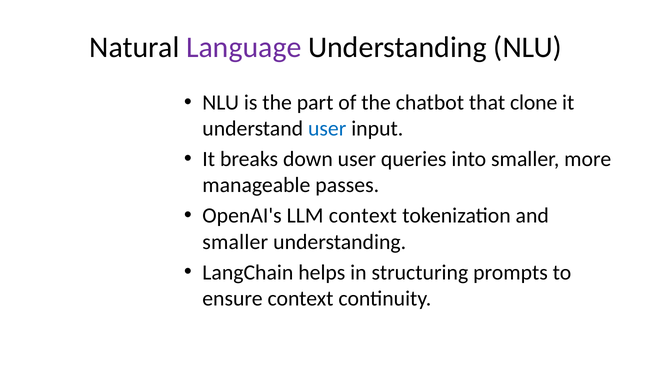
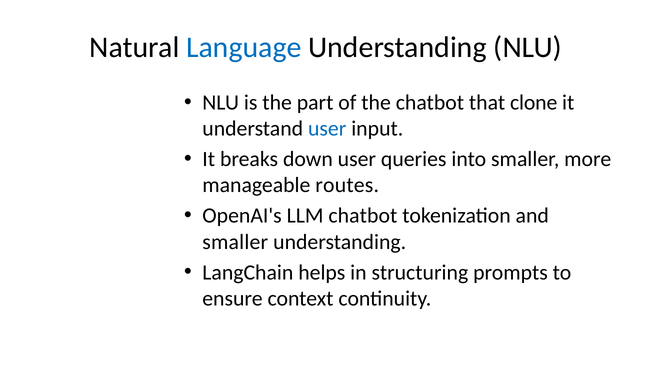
Language colour: purple -> blue (244, 47)
passes: passes -> routes (347, 185)
LLM context: context -> chatbot (363, 216)
